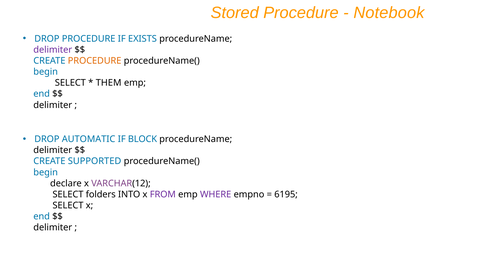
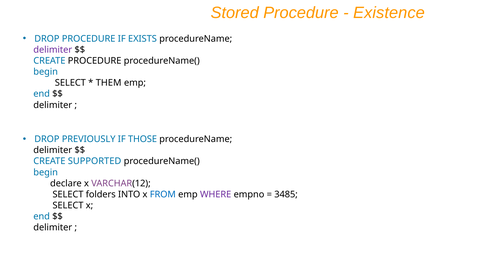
Notebook: Notebook -> Existence (389, 13)
PROCEDURE colour: orange -> black (95, 61)
AUTOMATIC: AUTOMATIC -> PREVIOUSLY (89, 139)
BLOCK: BLOCK -> THOSE (143, 139)
FROM colour: purple -> blue (163, 194)
6195: 6195 -> 3485 (286, 194)
